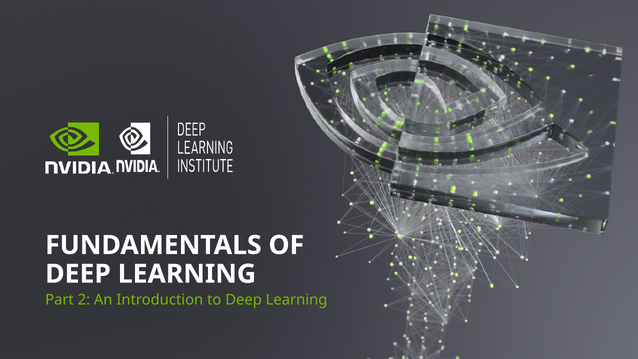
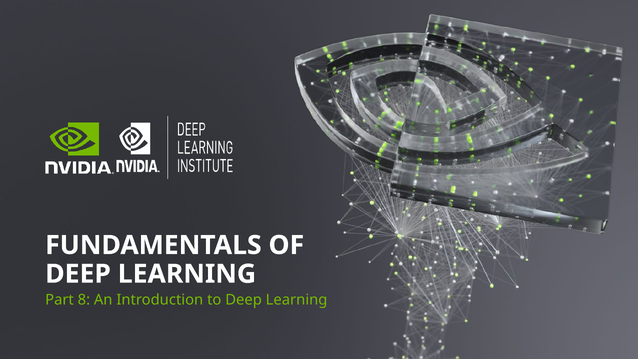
2: 2 -> 8 (84, 300)
